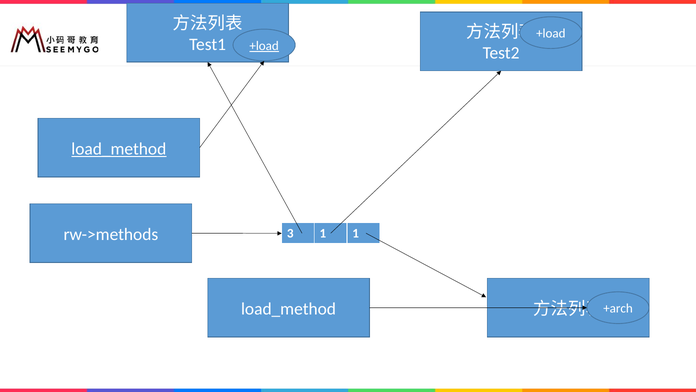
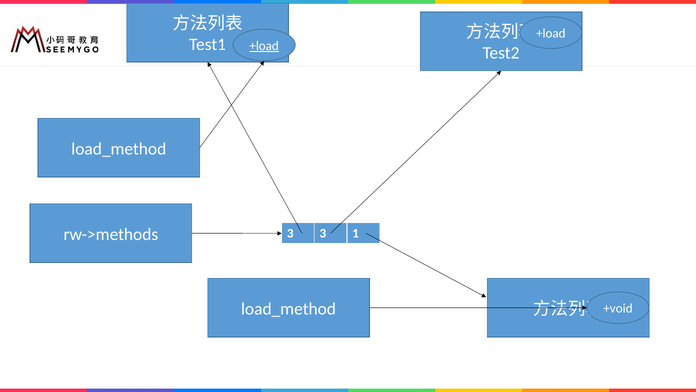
load_method underline: present -> none (119, 149)
3 1: 1 -> 3 (323, 233)
+arch: +arch -> +void (618, 308)
